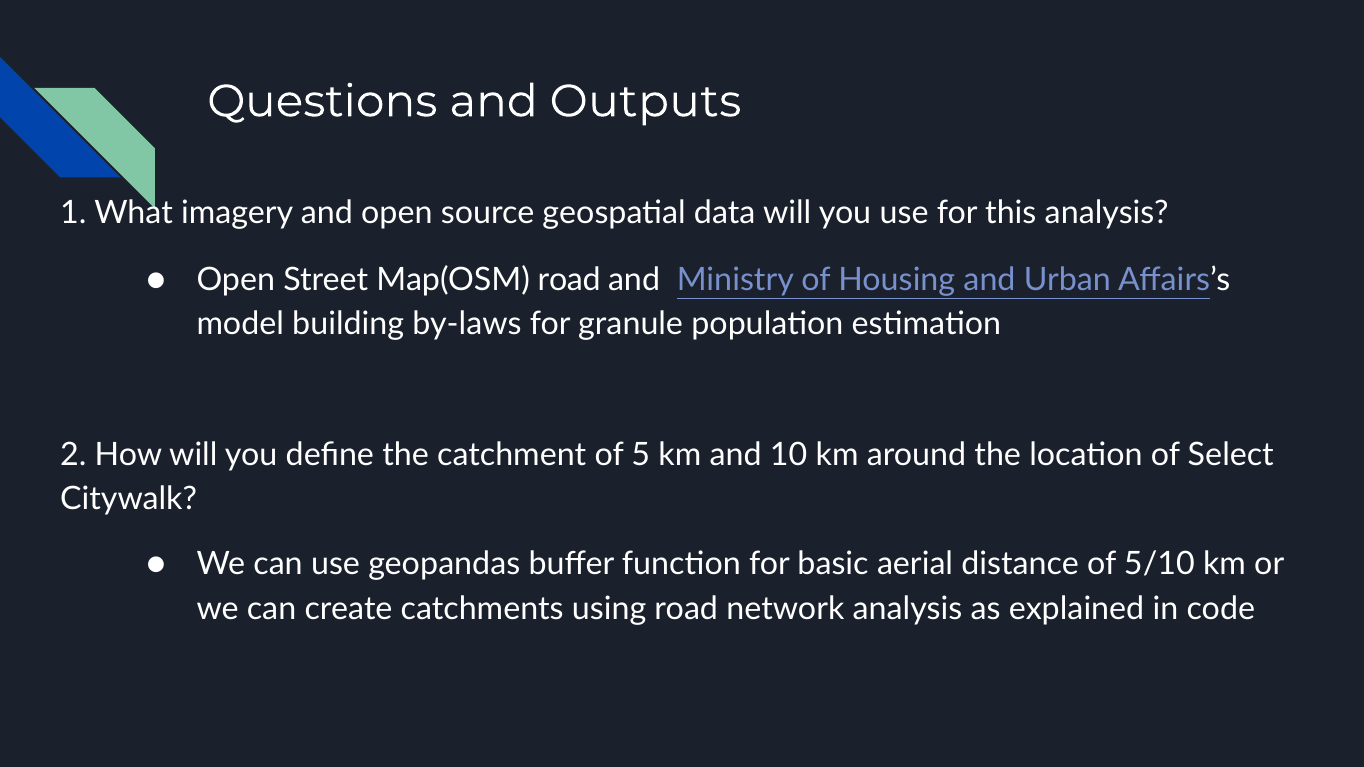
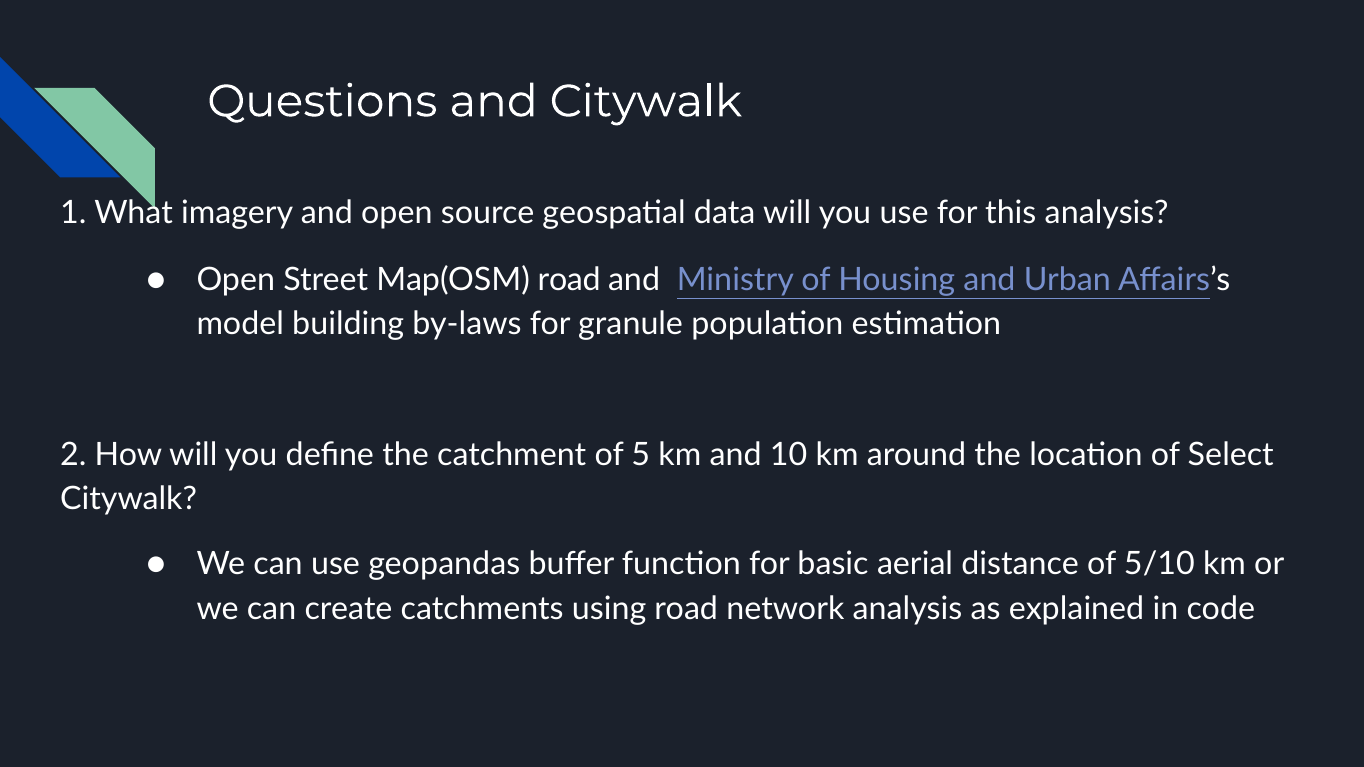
and Outputs: Outputs -> Citywalk (646, 101)
